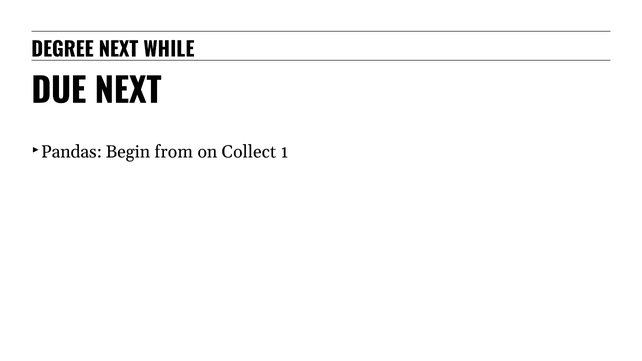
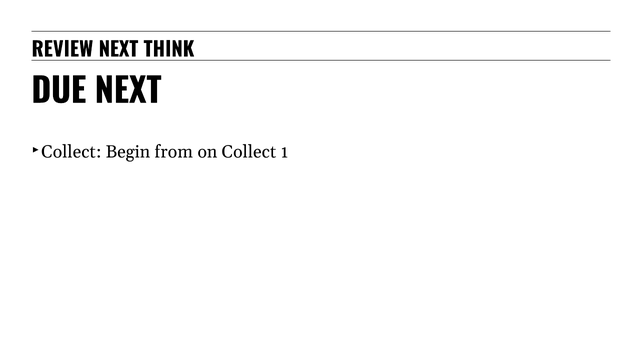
DEGREE: DEGREE -> REVIEW (62, 50)
WHILE: WHILE -> THINK (169, 50)
Pandas: Pandas -> Collect (71, 152)
